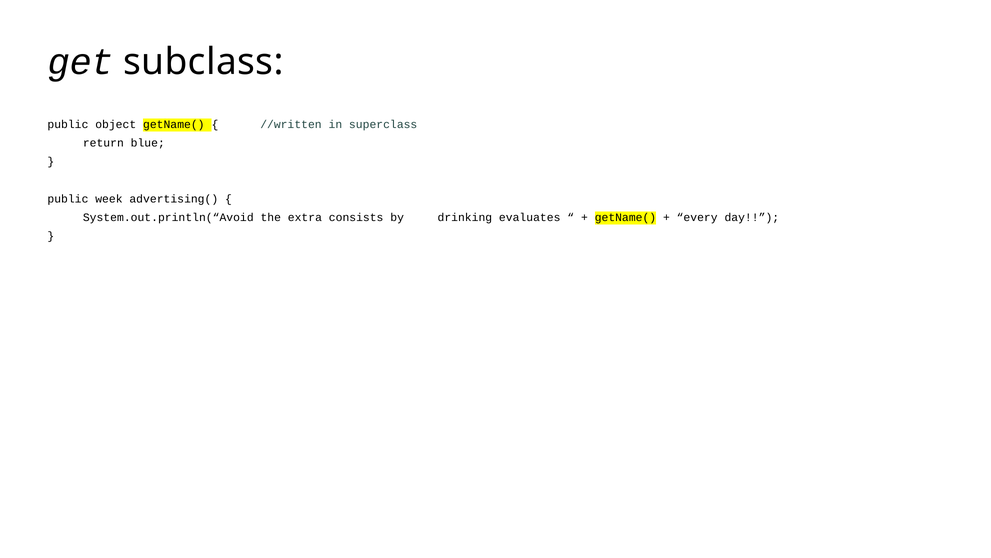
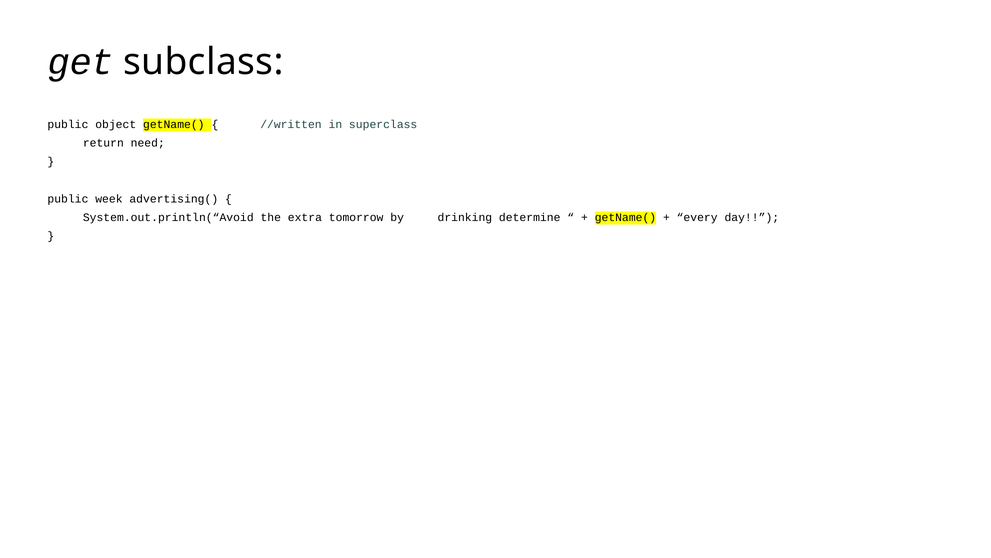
blue: blue -> need (148, 143)
consists: consists -> tomorrow (356, 217)
evaluates: evaluates -> determine (530, 217)
